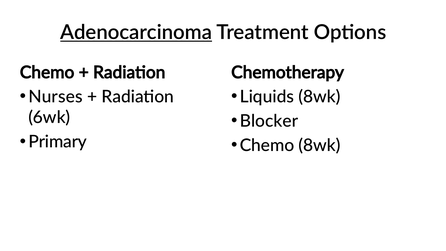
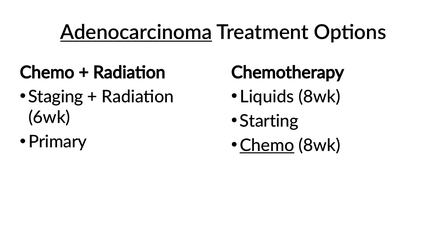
Nurses: Nurses -> Staging (56, 97)
Blocker: Blocker -> Starting (269, 121)
Chemo underline: none -> present (267, 145)
